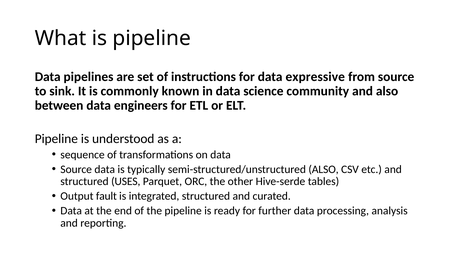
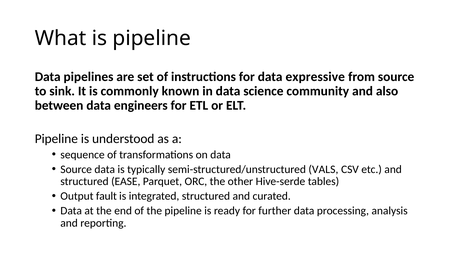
semi-structured/unstructured ALSO: ALSO -> VALS (323, 170)
USES: USES -> EASE (126, 182)
